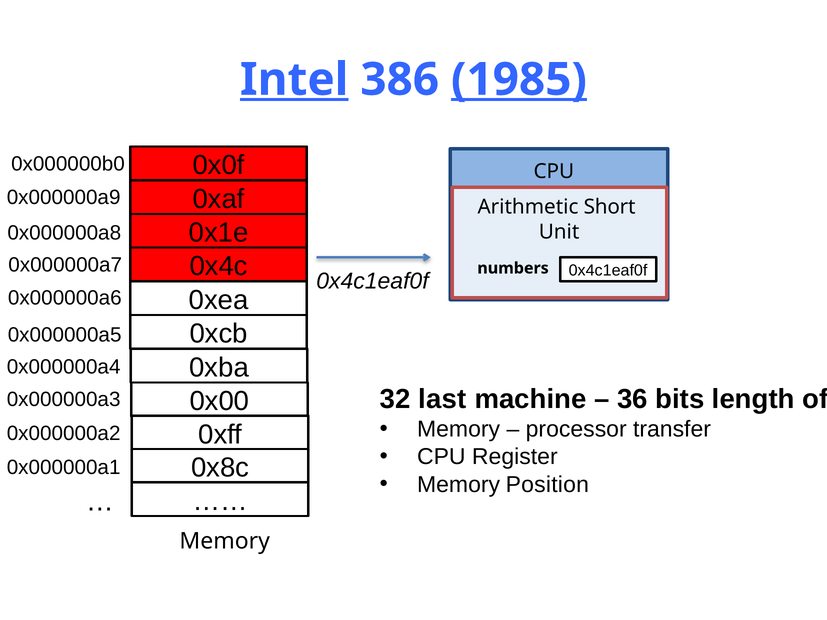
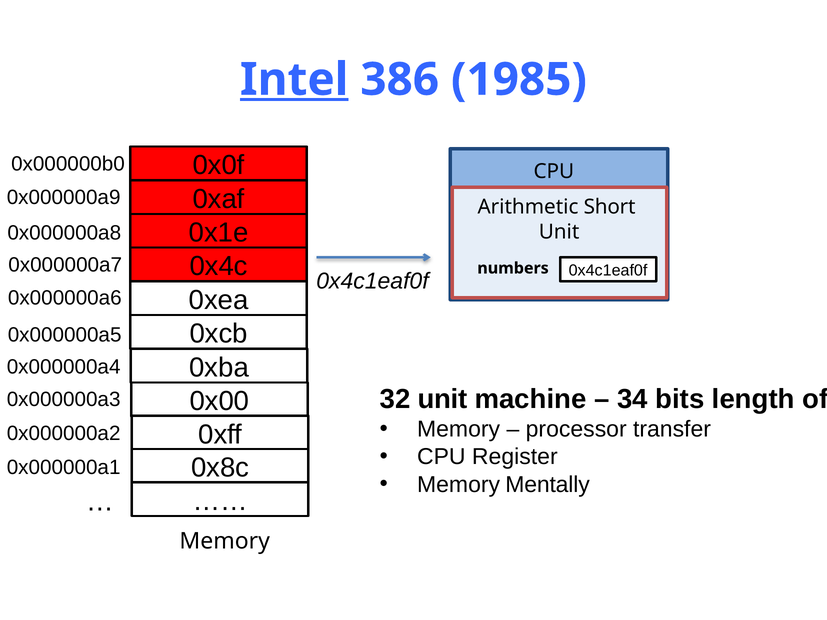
1985 underline: present -> none (519, 80)
32 last: last -> unit (443, 400)
36: 36 -> 34 (632, 400)
Position: Position -> Mentally (548, 485)
